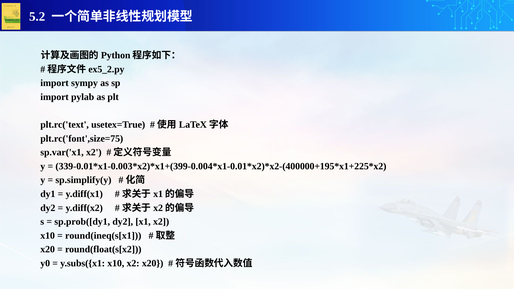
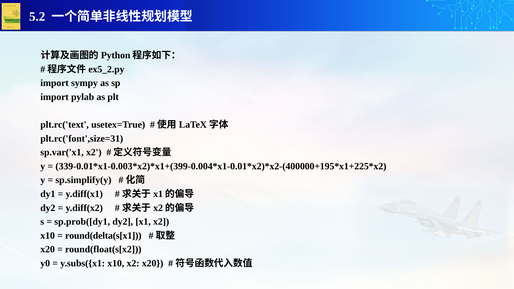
plt.rc('font',size=75: plt.rc('font',size=75 -> plt.rc('font',size=31 (82, 139)
round(ineq(s[x1: round(ineq(s[x1 -> round(delta(s[x1 (103, 236)
